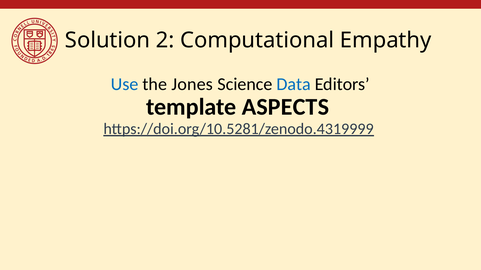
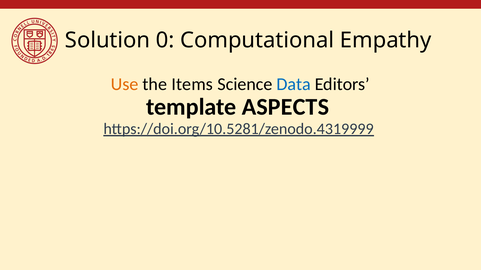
2: 2 -> 0 (165, 40)
Use colour: blue -> orange (125, 84)
Jones: Jones -> Items (192, 84)
